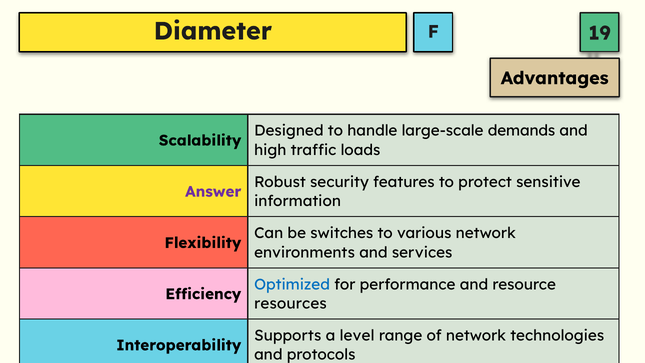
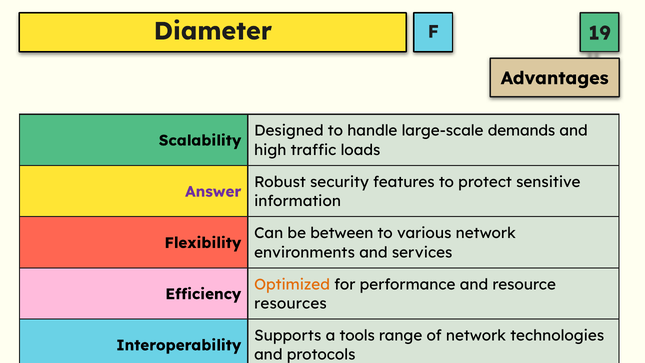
switches: switches -> between (342, 233)
Optimized colour: blue -> orange (292, 284)
level: level -> tools (357, 336)
